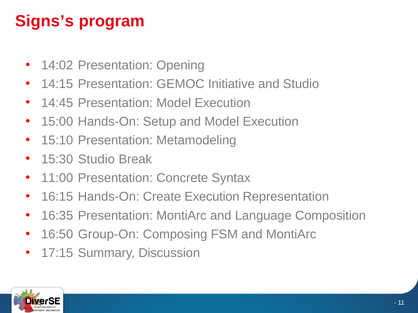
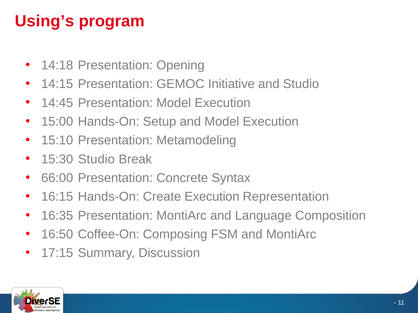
Signs’s: Signs’s -> Using’s (44, 21)
14:02: 14:02 -> 14:18 (57, 65)
11:00: 11:00 -> 66:00 (57, 178)
Group-On: Group-On -> Coffee-On (109, 235)
